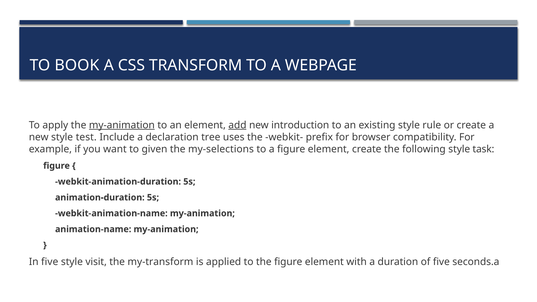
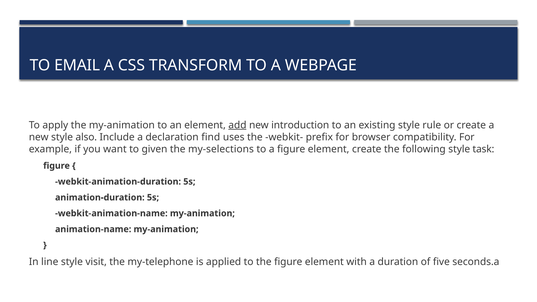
BOOK: BOOK -> EMAIL (77, 65)
my-animation underline: present -> none (122, 125)
test: test -> also (86, 137)
tree: tree -> find (211, 137)
In five: five -> line (50, 262)
my-transform: my-transform -> my-telephone (160, 262)
